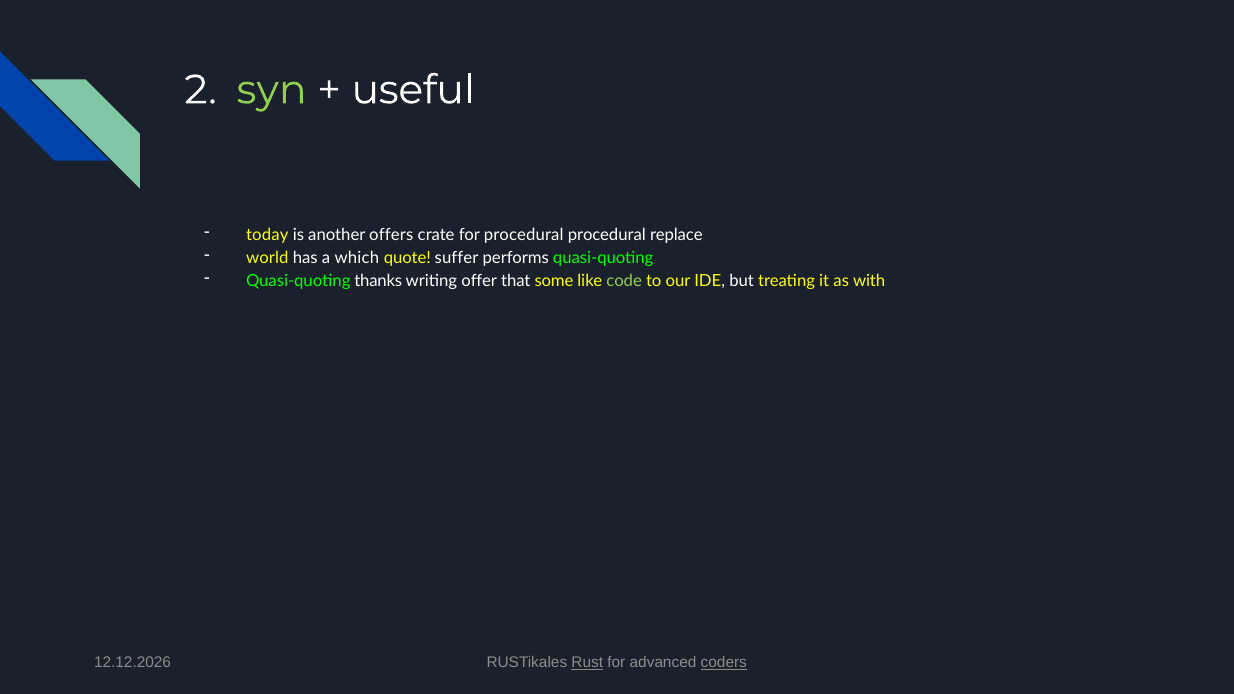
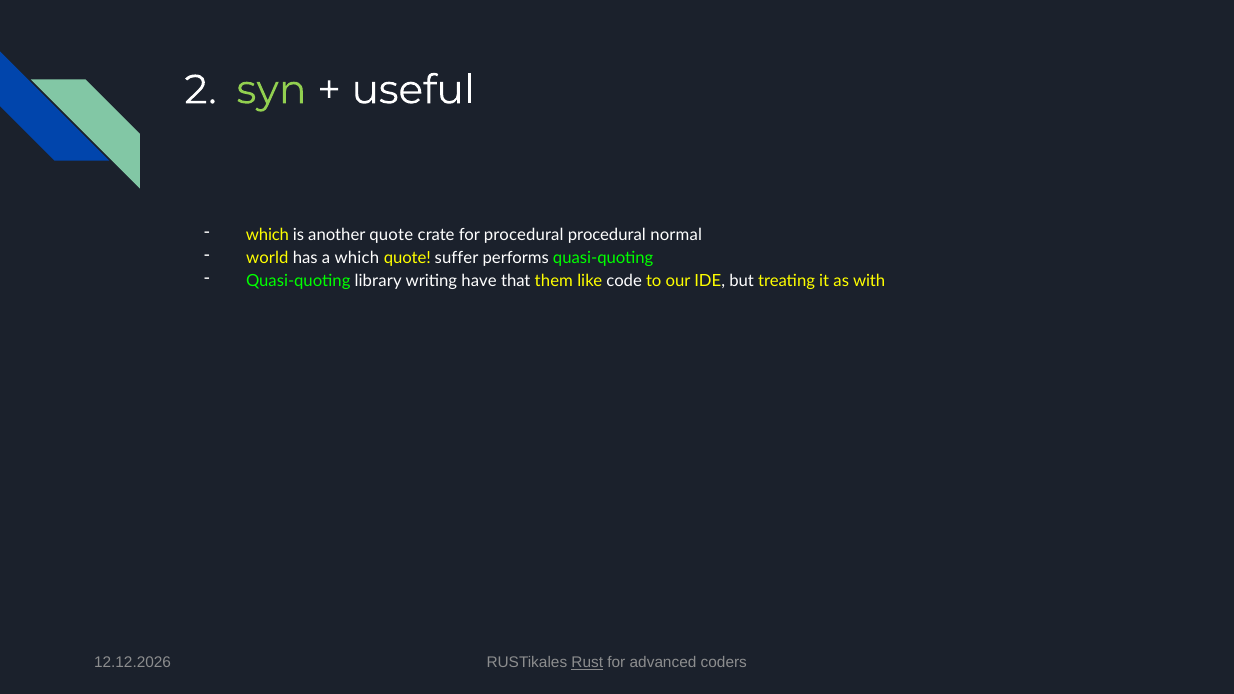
today: today -> which (267, 235)
another offers: offers -> quote (391, 235)
replace: replace -> normal (676, 235)
thanks: thanks -> library (378, 281)
offer: offer -> have (479, 281)
some: some -> them (554, 281)
code colour: light green -> white (624, 281)
coders underline: present -> none (724, 663)
